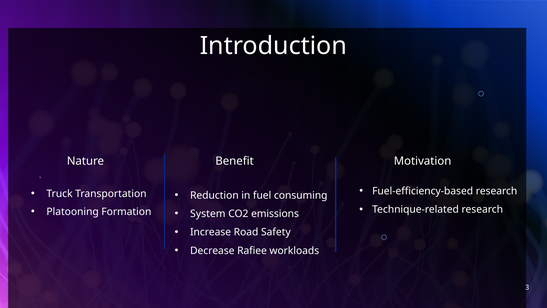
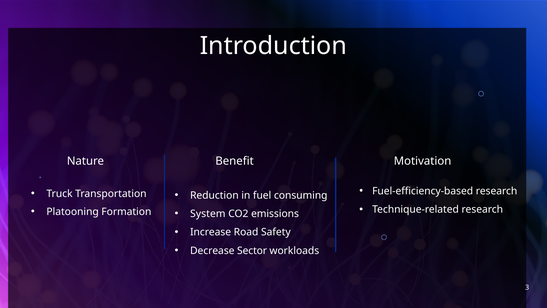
Rafiee: Rafiee -> Sector (252, 250)
